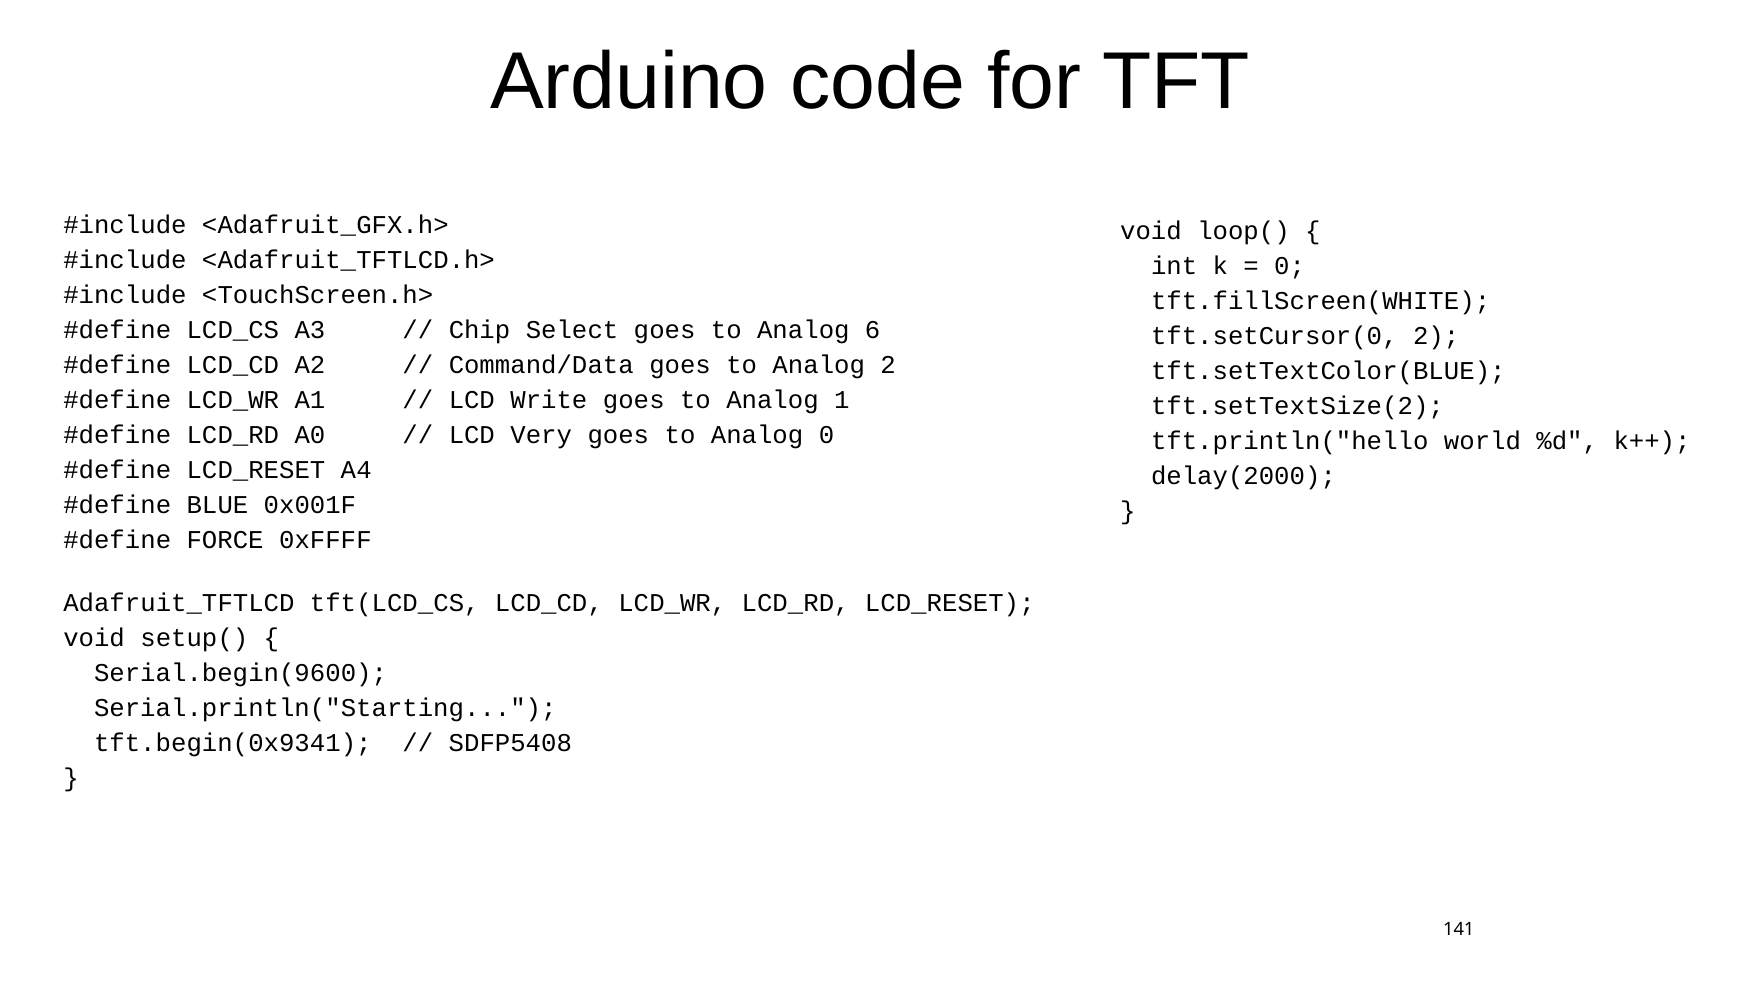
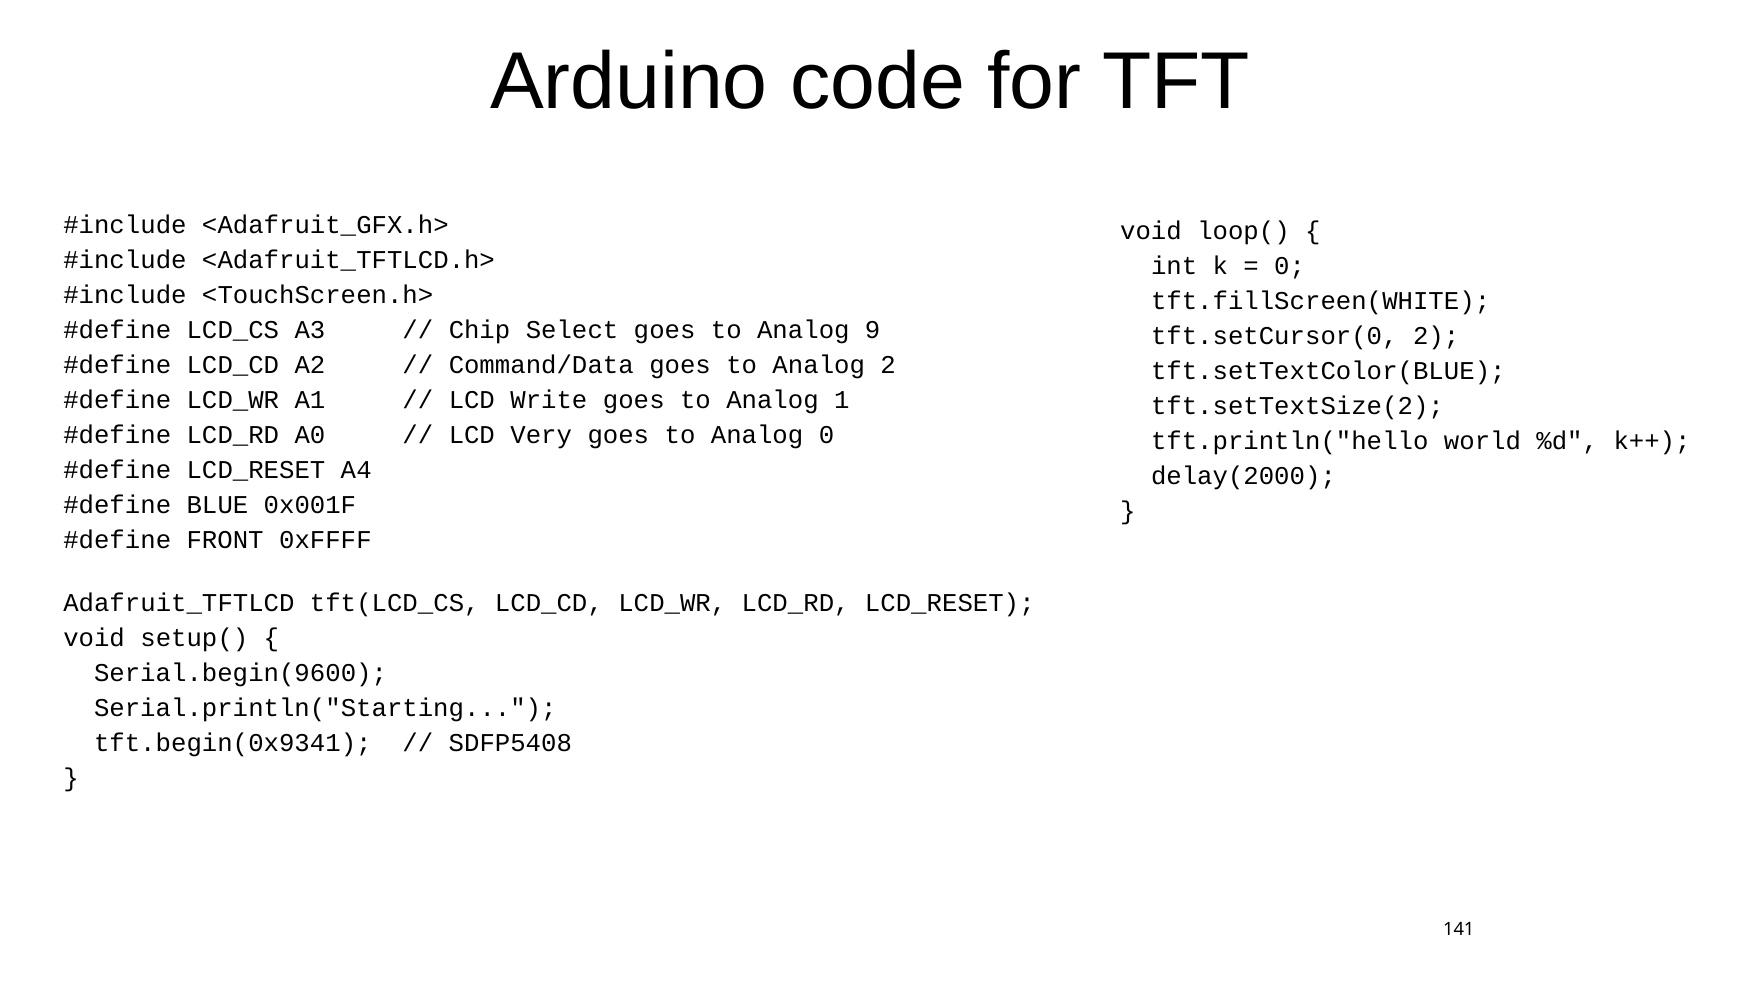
6: 6 -> 9 (873, 330)
FORCE: FORCE -> FRONT (225, 541)
